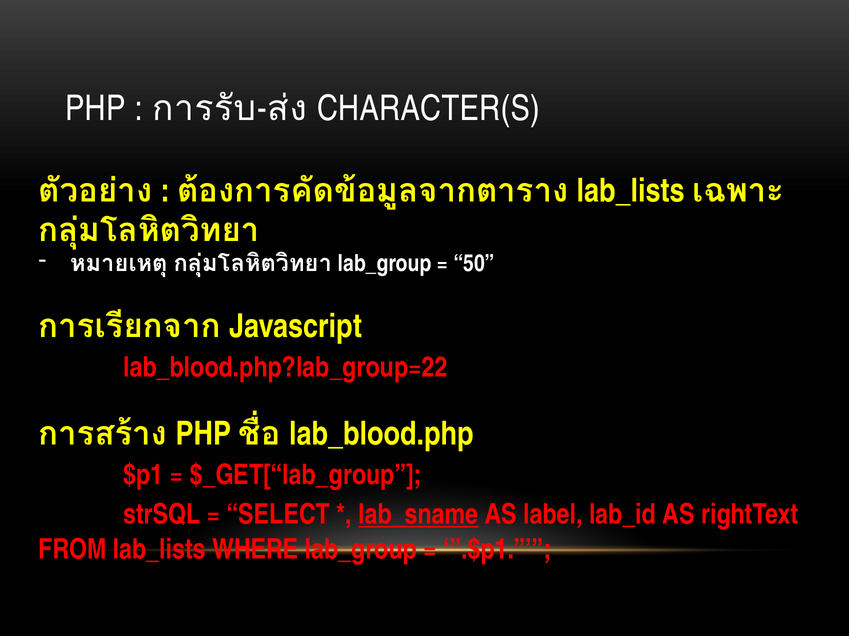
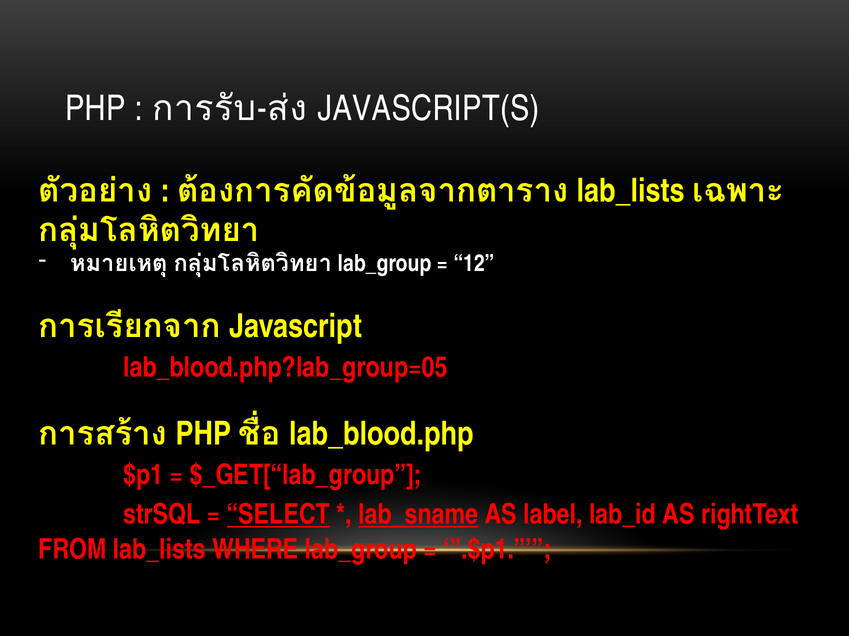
CHARACTER(S: CHARACTER(S -> JAVASCRIPT(S (429, 109)
50: 50 -> 12 (474, 264)
lab_blood.php?lab_group=22: lab_blood.php?lab_group=22 -> lab_blood.php?lab_group=05 (285, 368)
SELECT underline: none -> present (278, 515)
